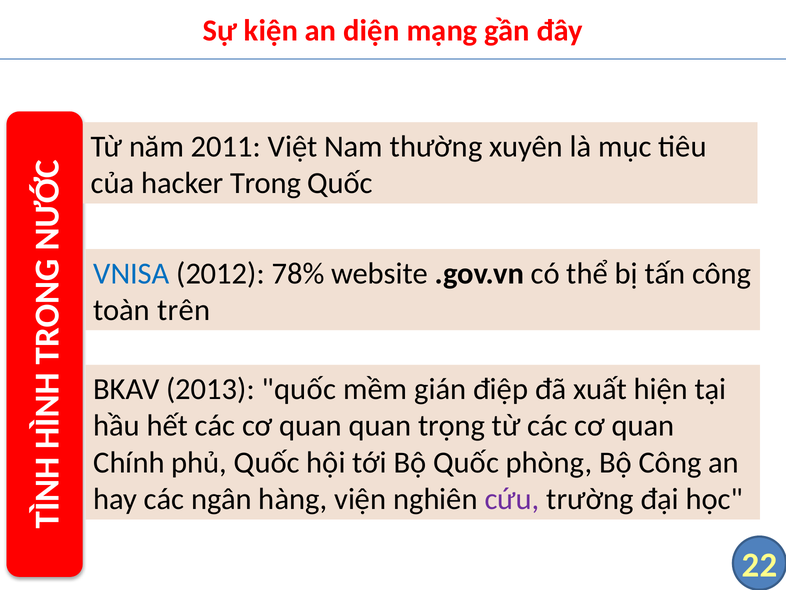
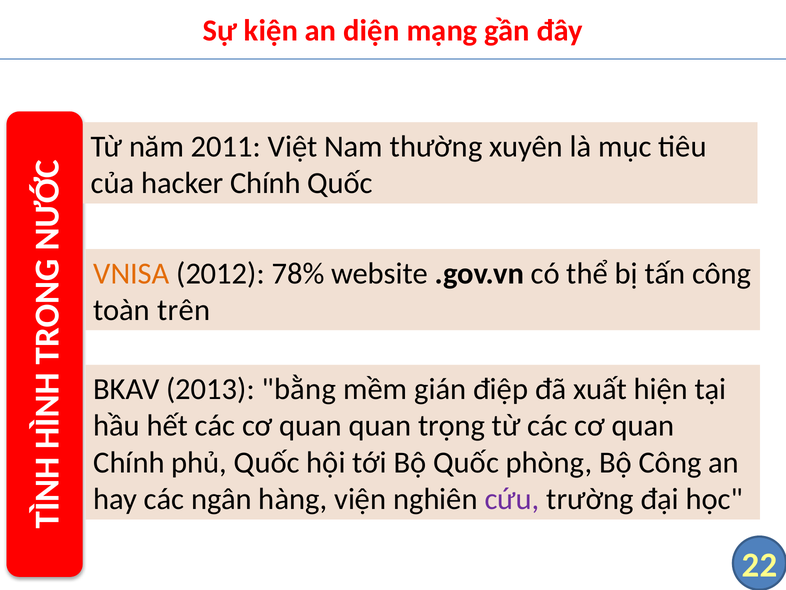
hacker Trong: Trong -> Chính (265, 183)
VNISA colour: blue -> orange (131, 273)
2013 quốc: quốc -> bằng (299, 389)
